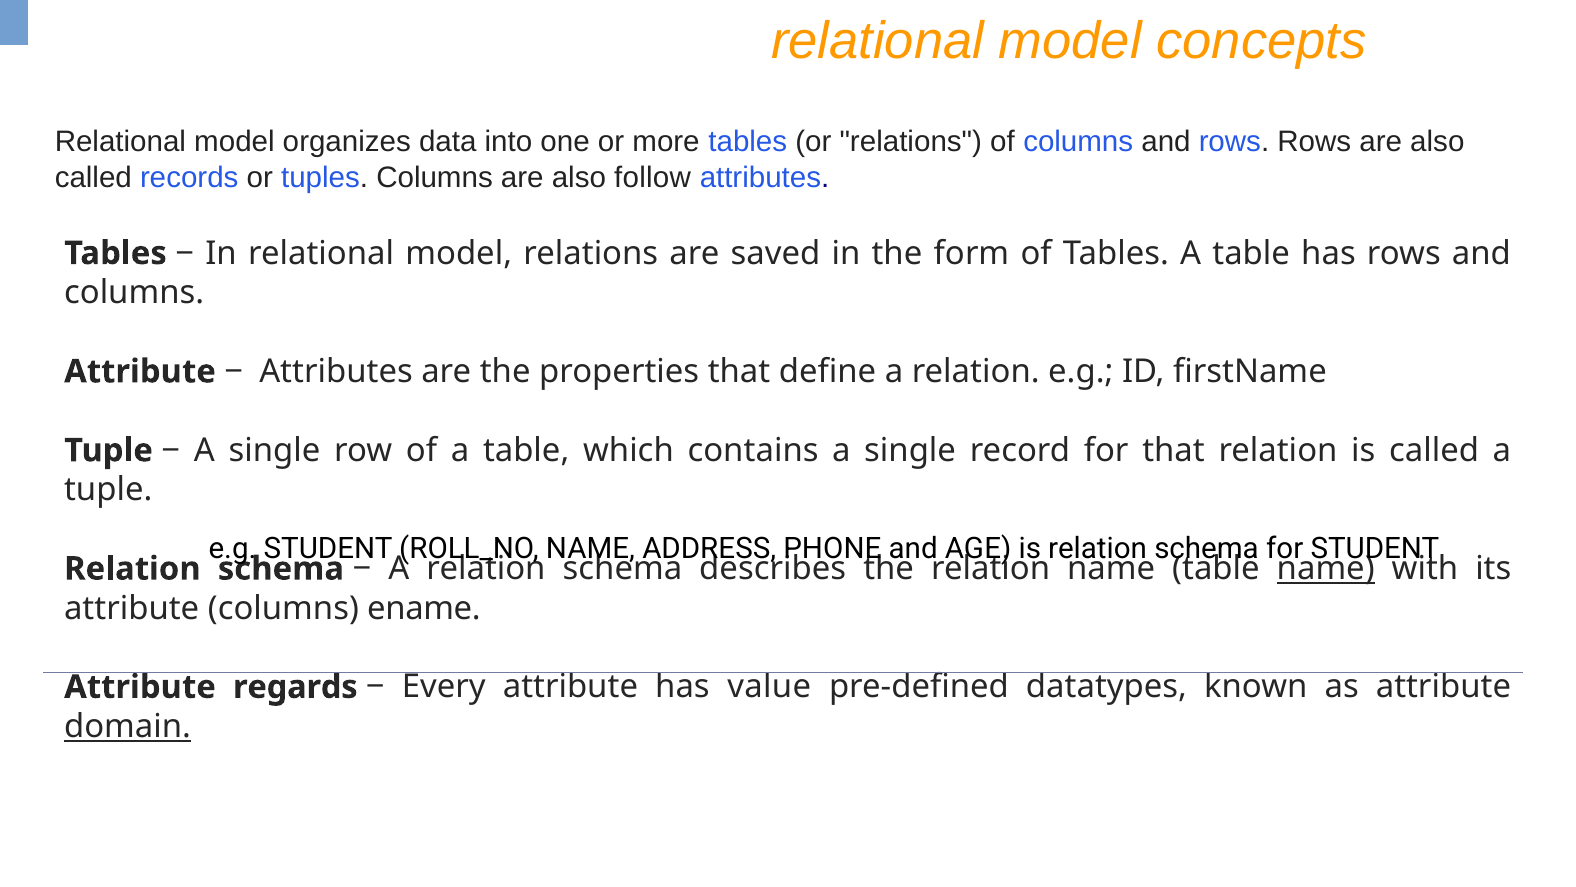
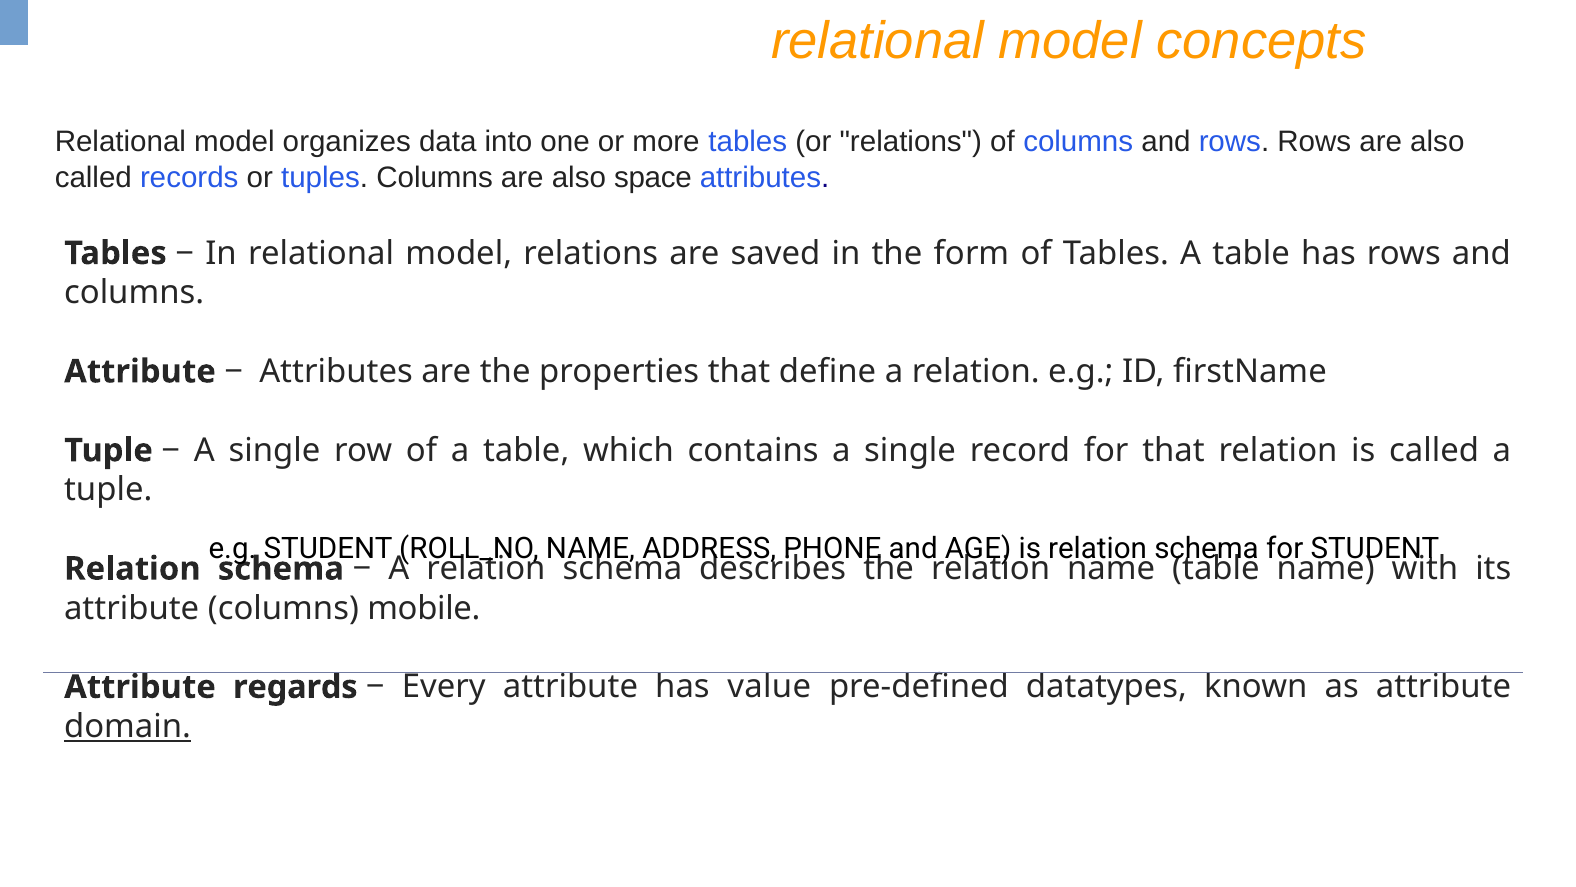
follow: follow -> space (653, 178)
name underline: present -> none (1326, 568)
ename: ename -> mobile (424, 608)
